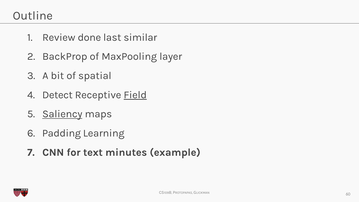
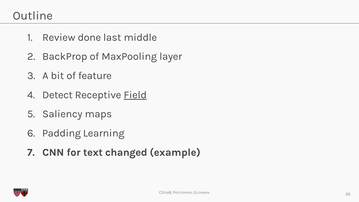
similar: similar -> middle (140, 37)
spatial: spatial -> feature (95, 76)
Saliency underline: present -> none (62, 114)
minutes: minutes -> changed (126, 152)
